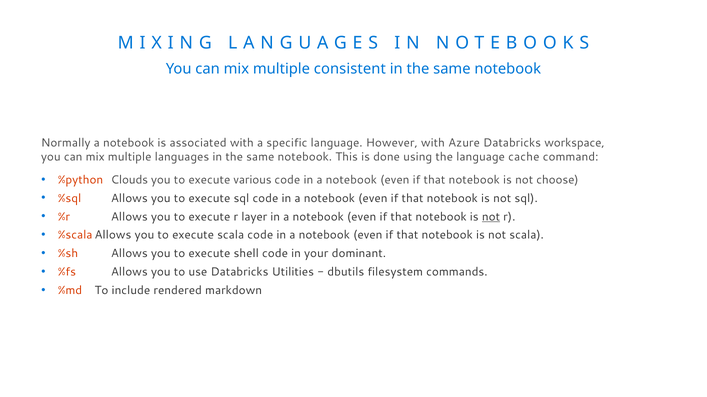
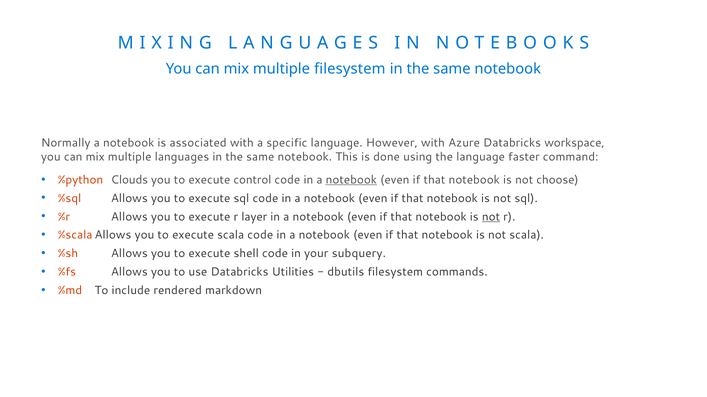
multiple consistent: consistent -> filesystem (350, 69)
cache: cache -> faster (524, 157)
various: various -> control (252, 180)
notebook underline: none -> present (351, 180)
dominant: dominant -> subquery (359, 254)
